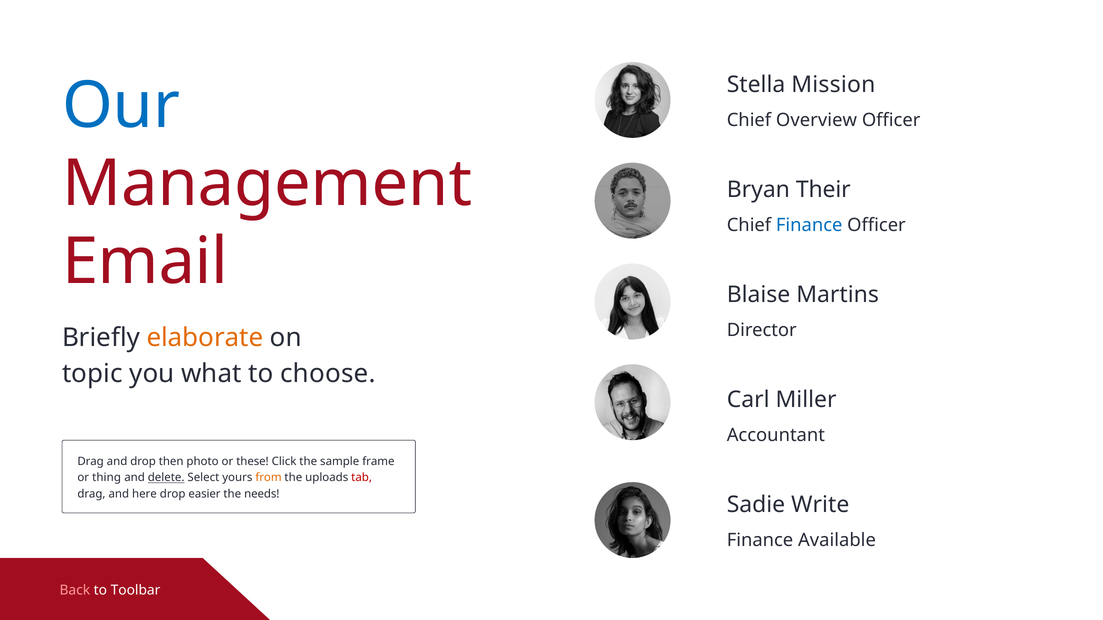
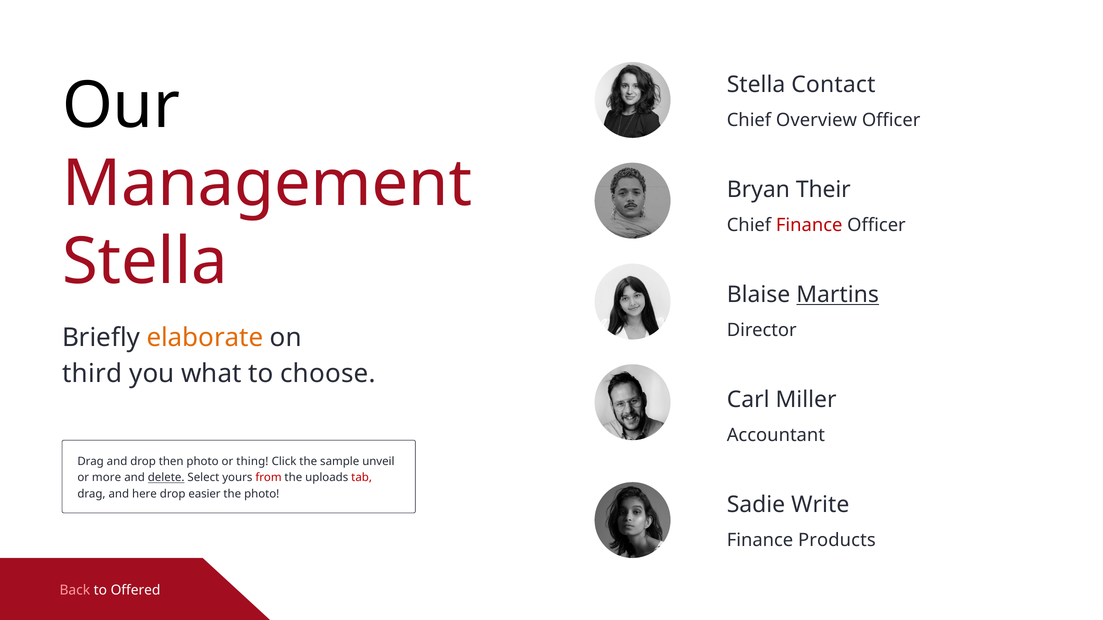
Mission: Mission -> Contact (833, 85)
Our colour: blue -> black (121, 106)
Finance colour: blue -> red (809, 225)
Email: Email -> Stella (145, 262)
Martins underline: none -> present (838, 295)
topic: topic -> third (92, 374)
these: these -> thing (252, 462)
frame: frame -> unveil (378, 462)
thing: thing -> more (107, 478)
from colour: orange -> red (268, 478)
the needs: needs -> photo (262, 494)
Available: Available -> Products (837, 541)
Toolbar: Toolbar -> Offered (136, 591)
